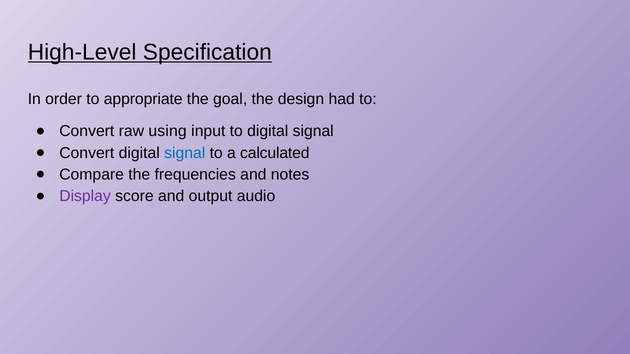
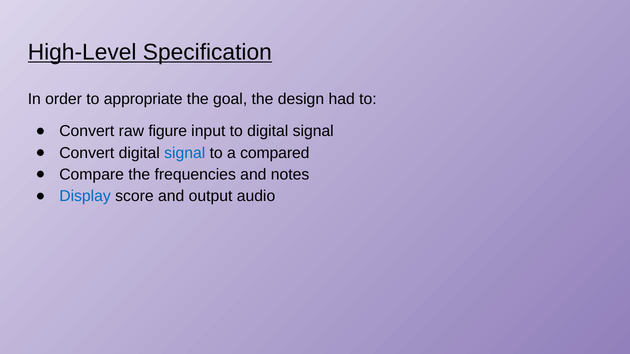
using: using -> figure (168, 131)
calculated: calculated -> compared (275, 153)
Display colour: purple -> blue (85, 196)
